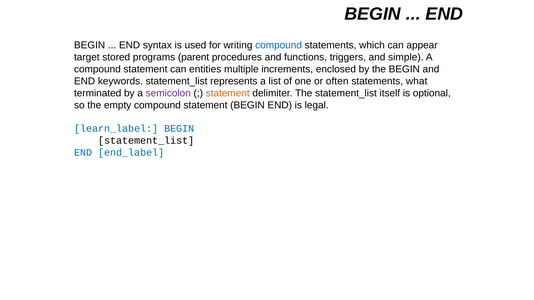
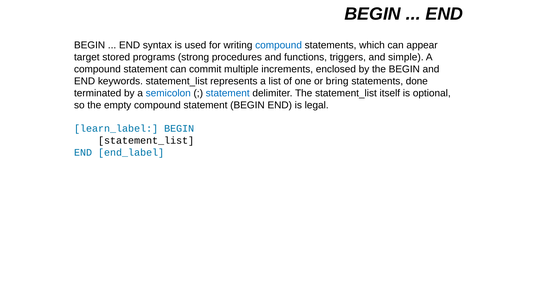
parent: parent -> strong (194, 57)
entities: entities -> commit (205, 69)
often: often -> bring (337, 81)
what: what -> done (417, 81)
semicolon colour: purple -> blue (168, 93)
statement colour: orange -> blue (228, 93)
